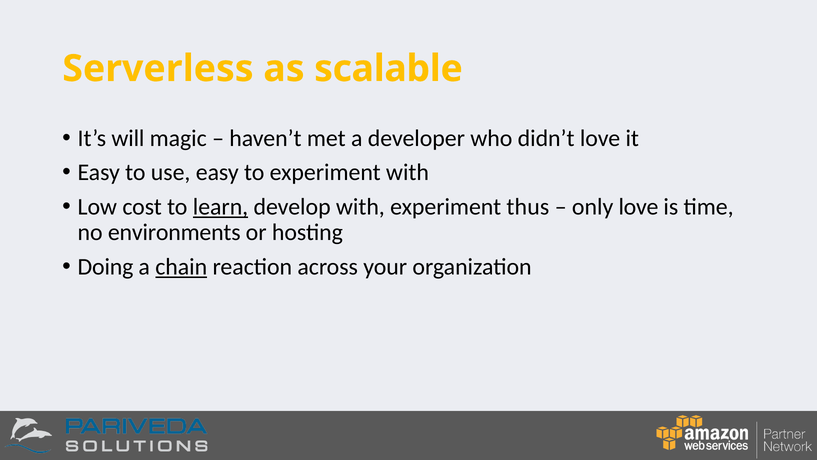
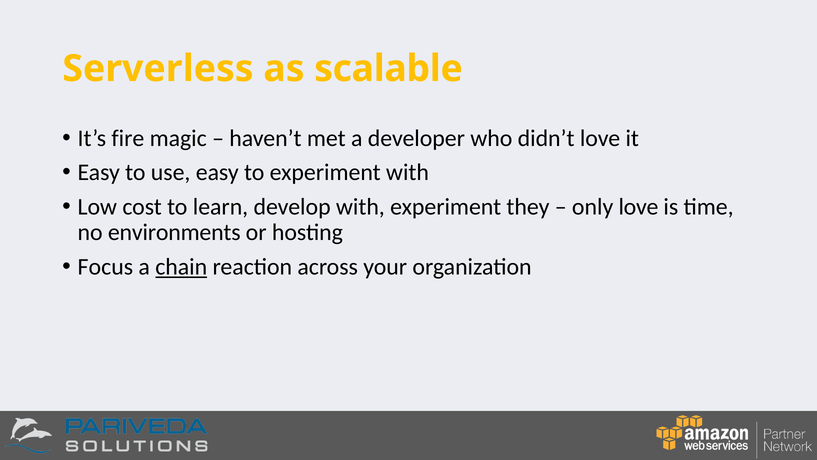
will: will -> fire (128, 138)
learn underline: present -> none (221, 207)
thus: thus -> they (528, 207)
Doing: Doing -> Focus (105, 267)
